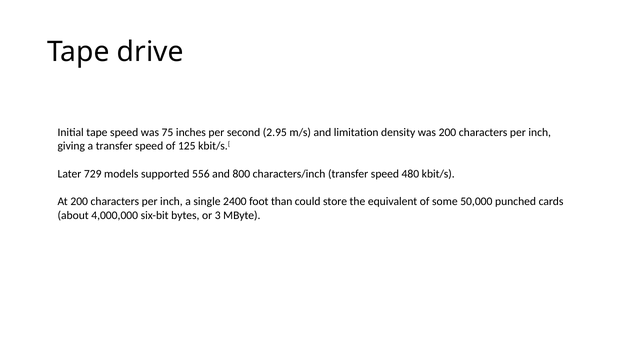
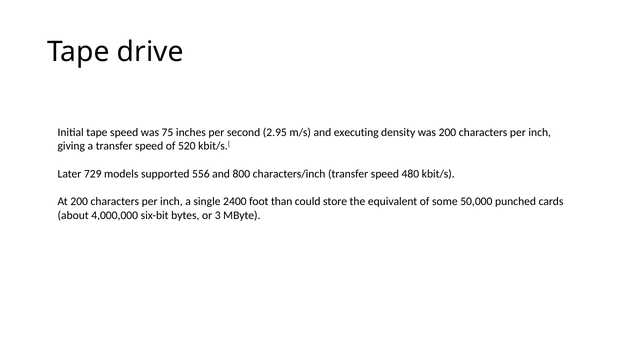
limitation: limitation -> executing (356, 132)
125: 125 -> 520 (187, 146)
